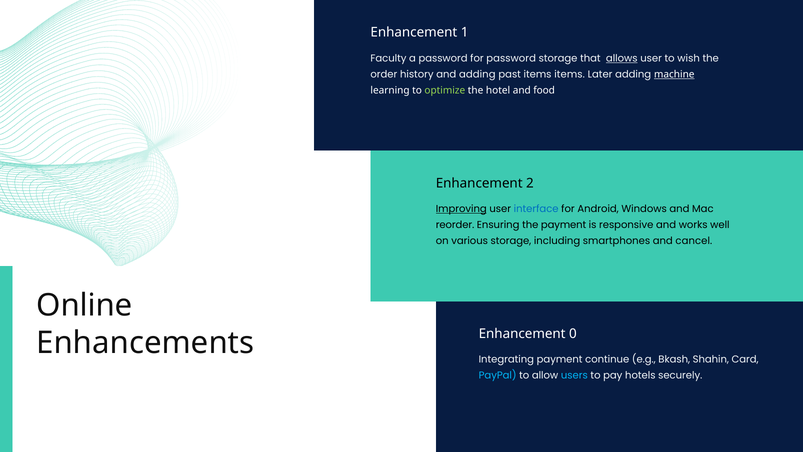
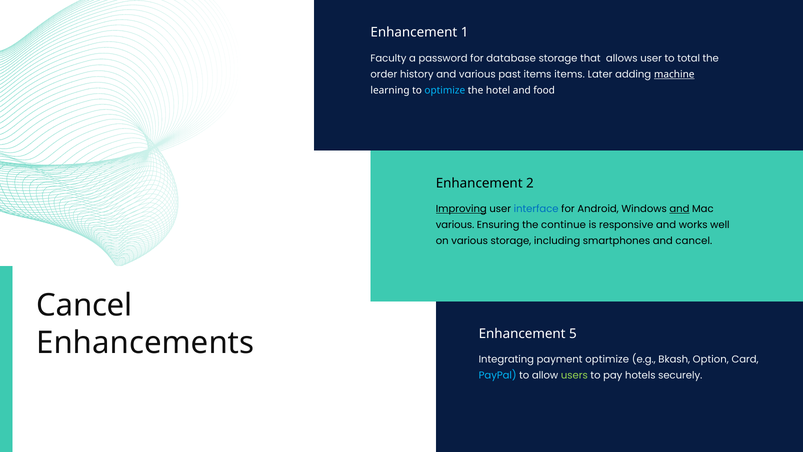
for password: password -> database (511, 58)
allows underline: present -> none (622, 58)
wish: wish -> total (689, 58)
and adding: adding -> various (477, 74)
optimize colour: light green -> light blue (445, 90)
and underline: none -> present (679, 209)
reorder: reorder -> various (455, 225)
the payment: payment -> continue (563, 225)
Online: Online -> Cancel (84, 305)
0: 0 -> 5 (573, 334)
payment continue: continue -> optimize (607, 359)
Shahin: Shahin -> Option (711, 359)
users colour: light blue -> light green (574, 375)
